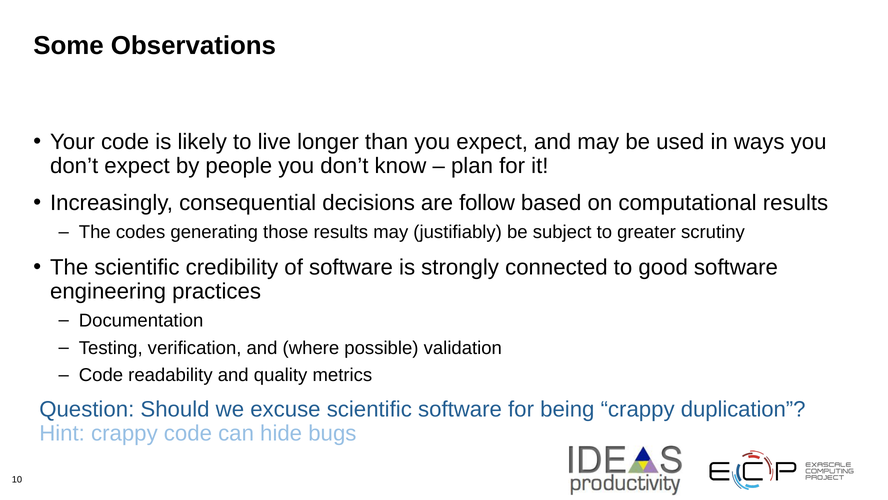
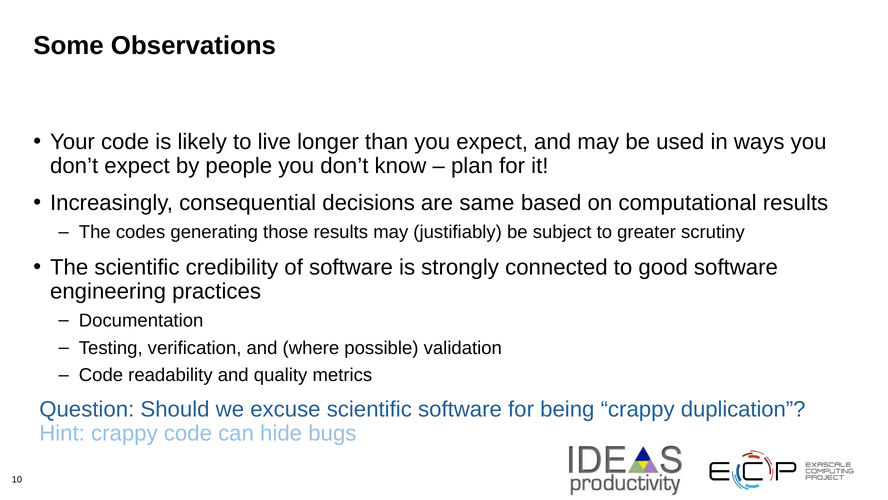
follow: follow -> same (487, 203)
